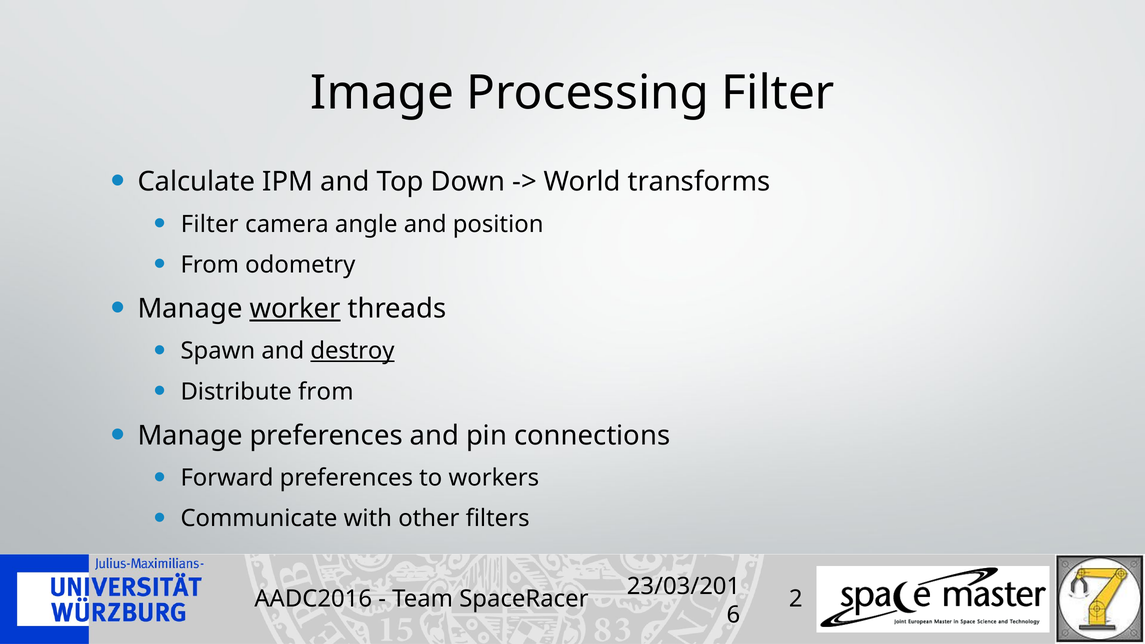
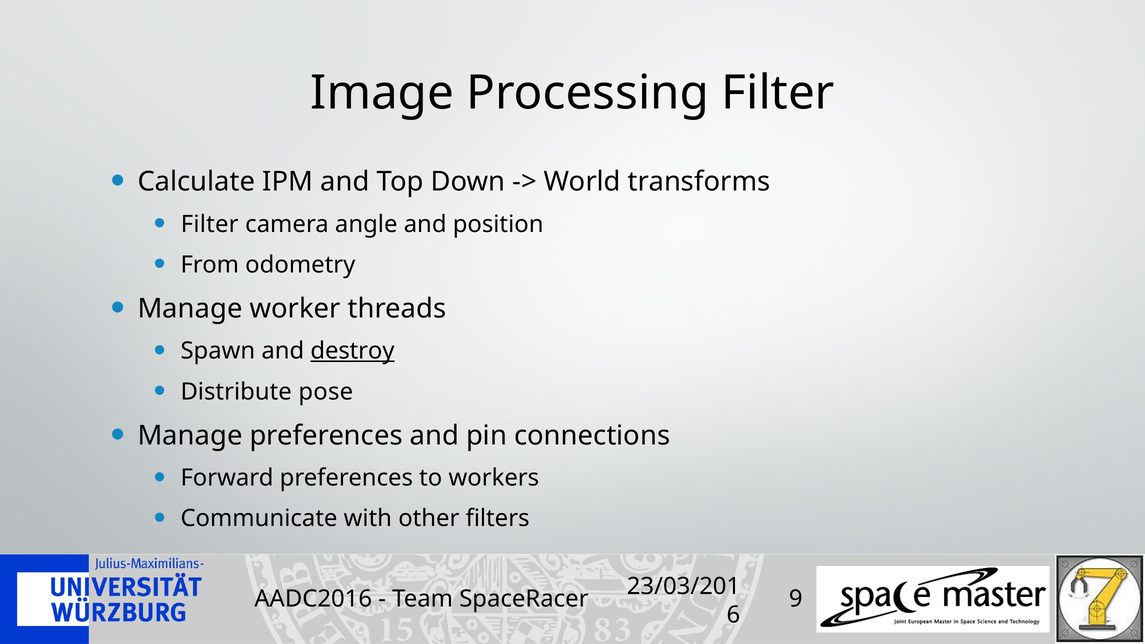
worker underline: present -> none (295, 309)
Distribute from: from -> pose (326, 392)
2: 2 -> 9 (796, 599)
